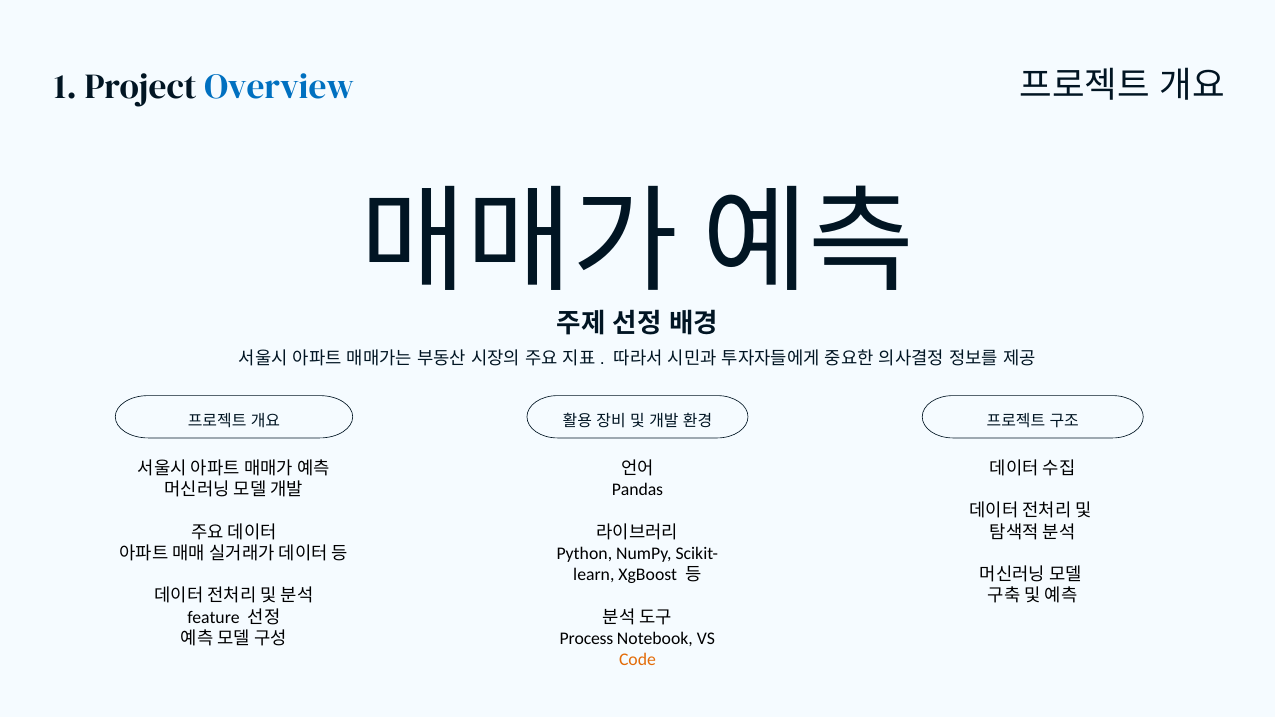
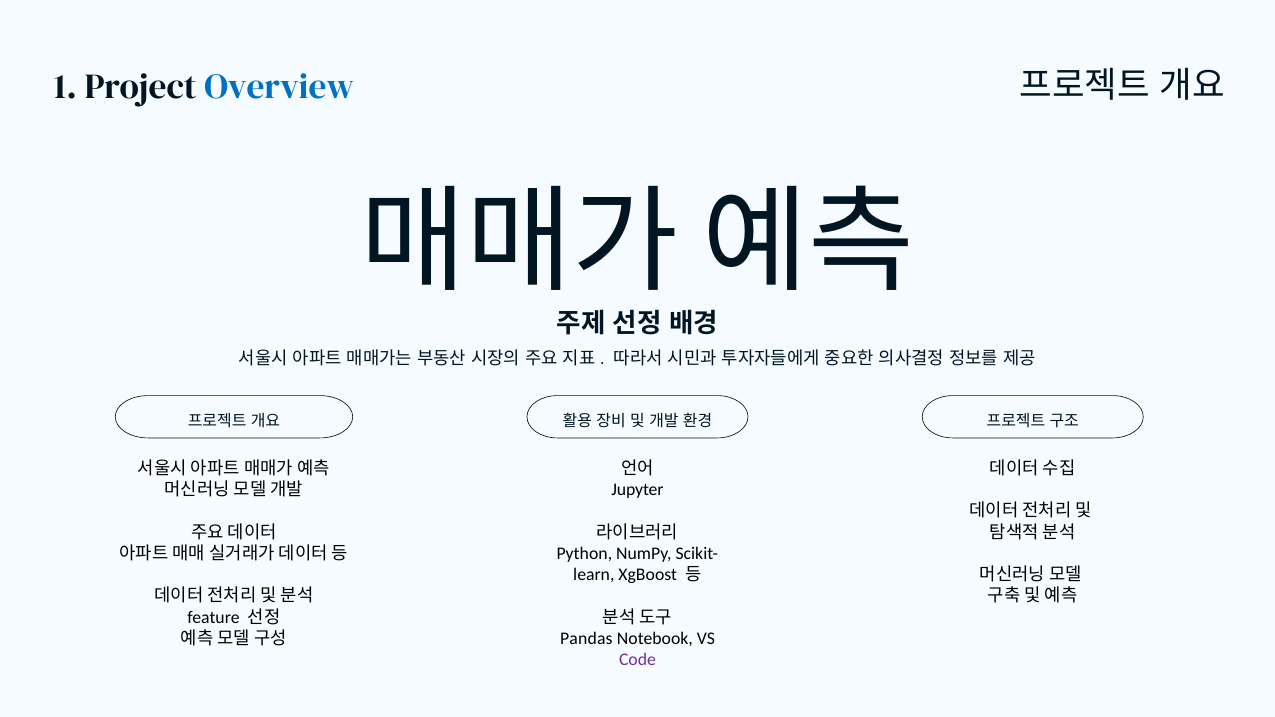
Pandas: Pandas -> Jupyter (638, 490)
Process: Process -> Pandas (586, 639)
Code colour: orange -> purple (637, 660)
